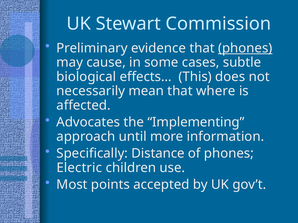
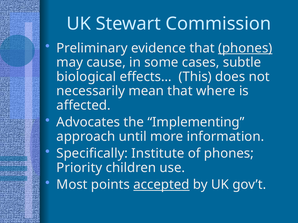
Distance: Distance -> Institute (158, 154)
Electric: Electric -> Priority (79, 168)
accepted underline: none -> present (161, 185)
